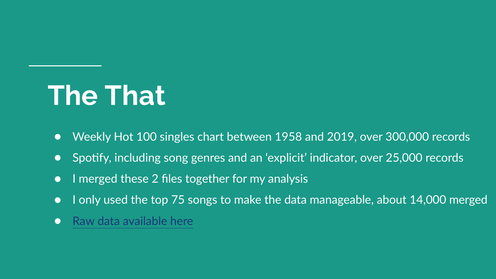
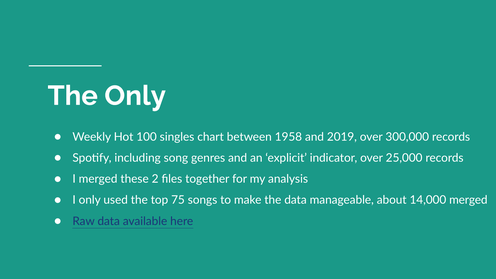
The That: That -> Only (135, 96)
